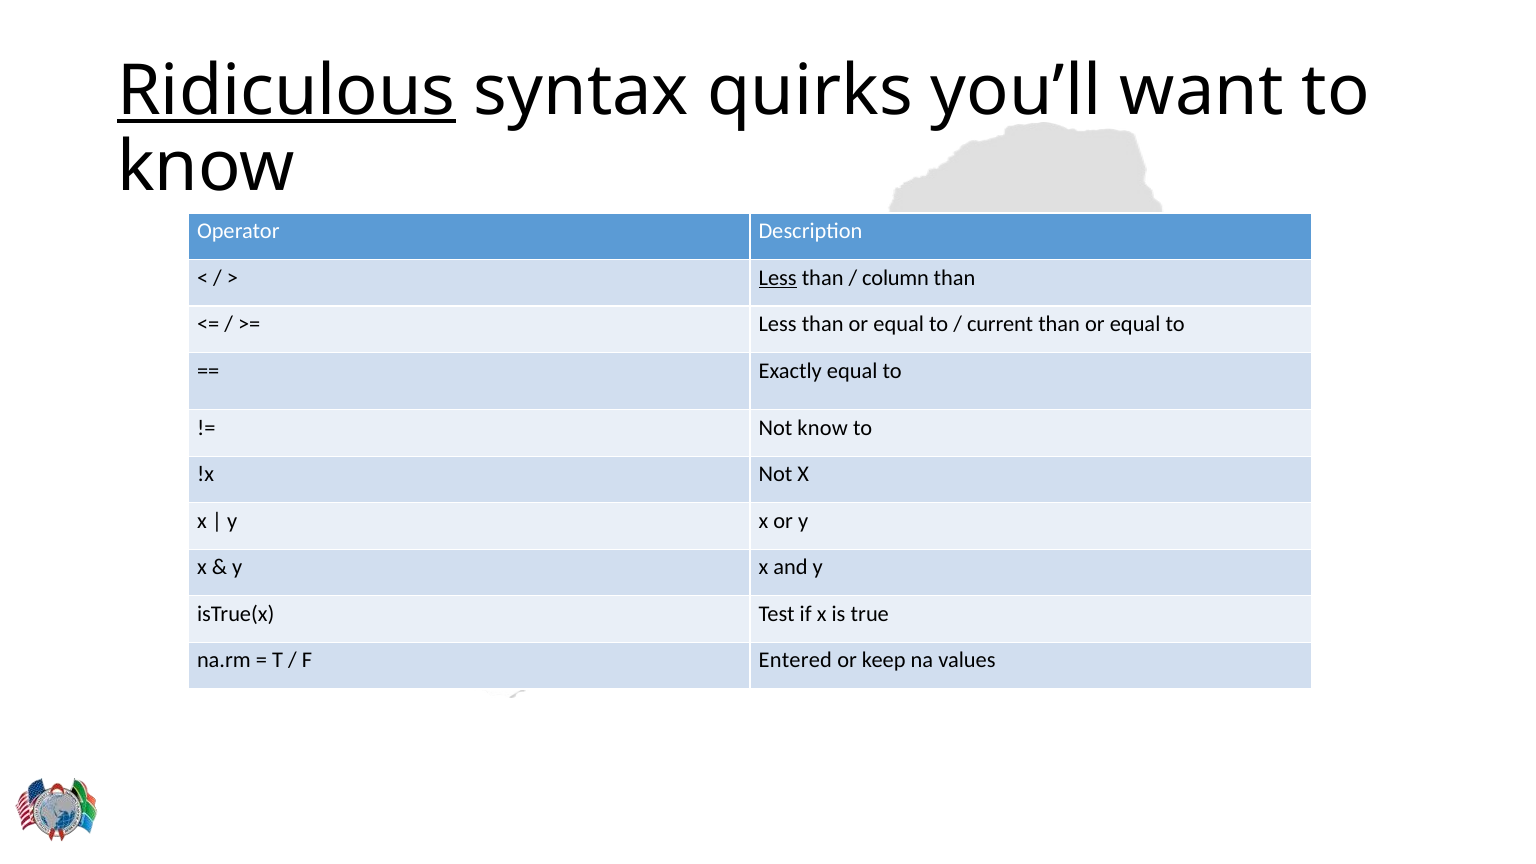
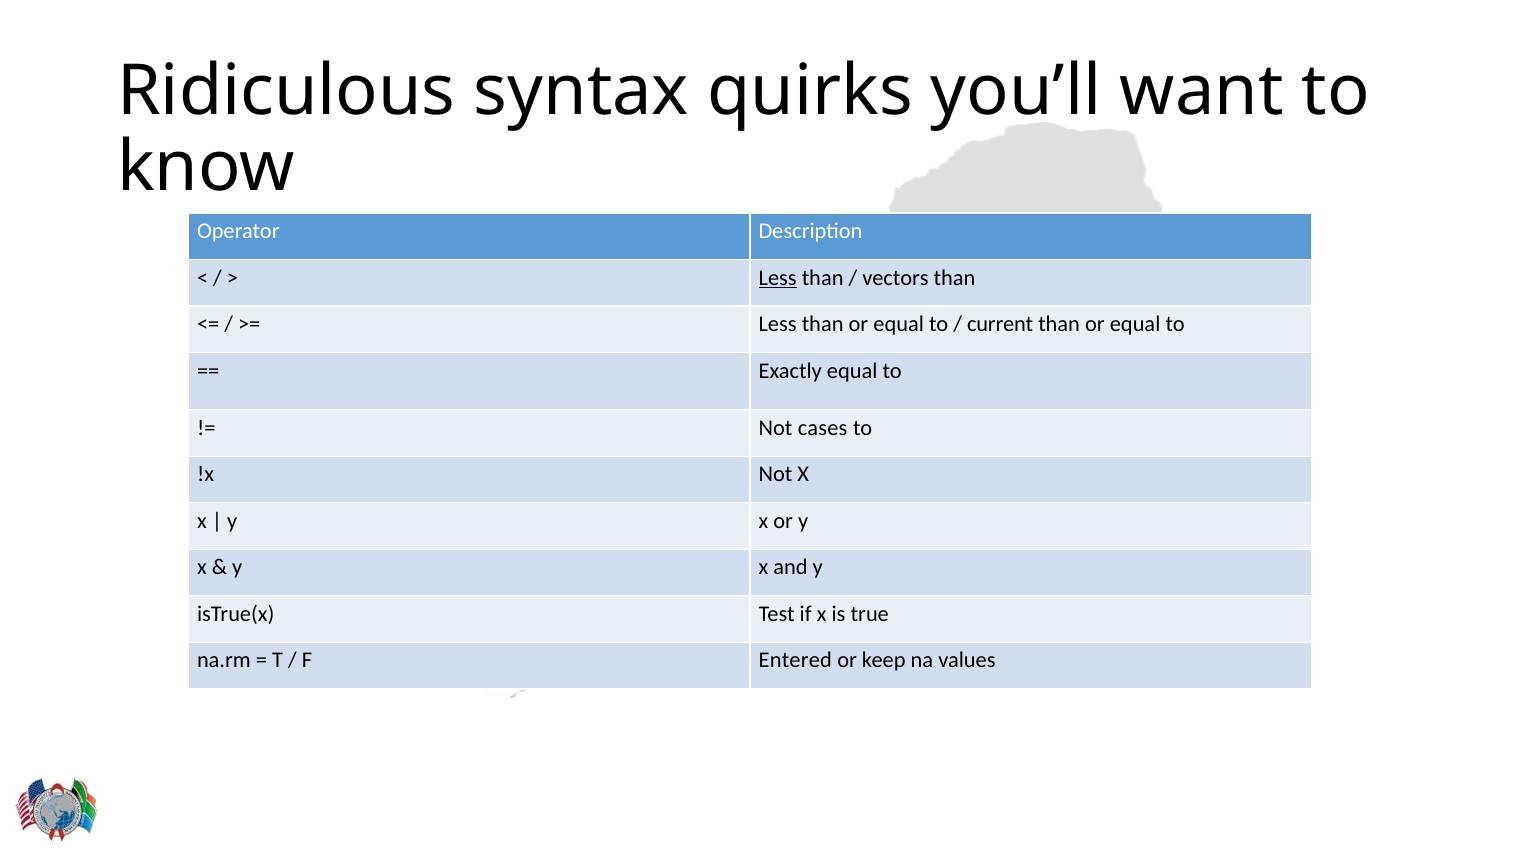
Ridiculous underline: present -> none (286, 91)
column: column -> vectors (895, 278)
Not know: know -> cases (823, 428)
